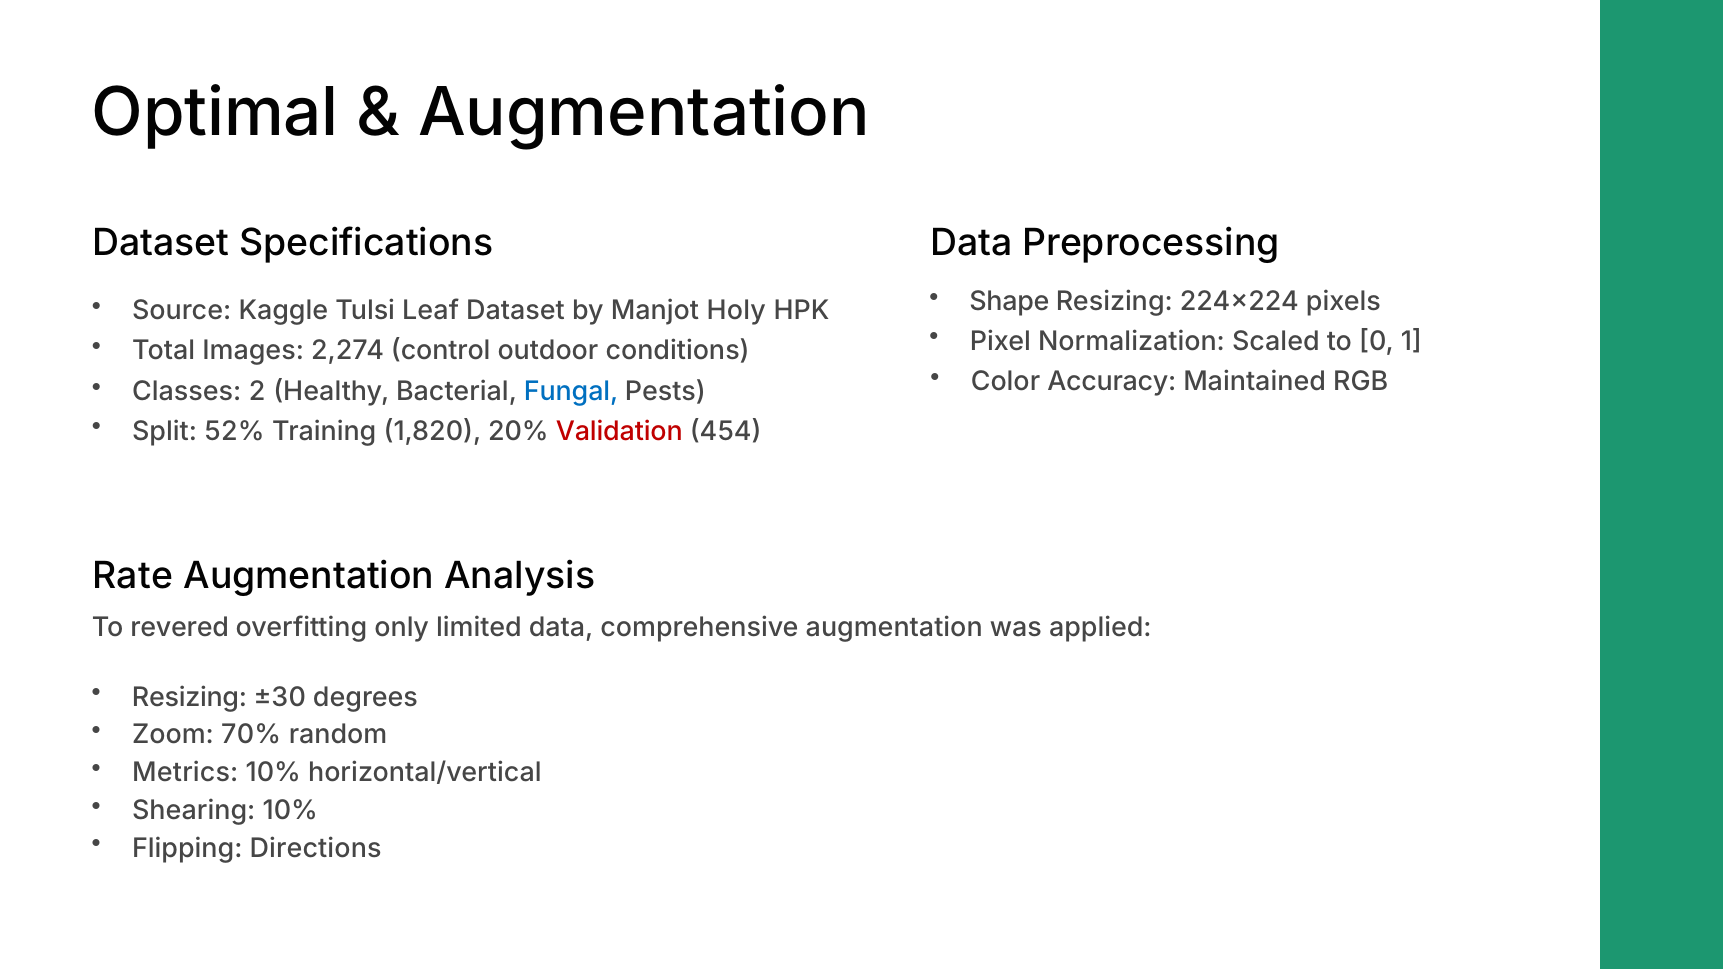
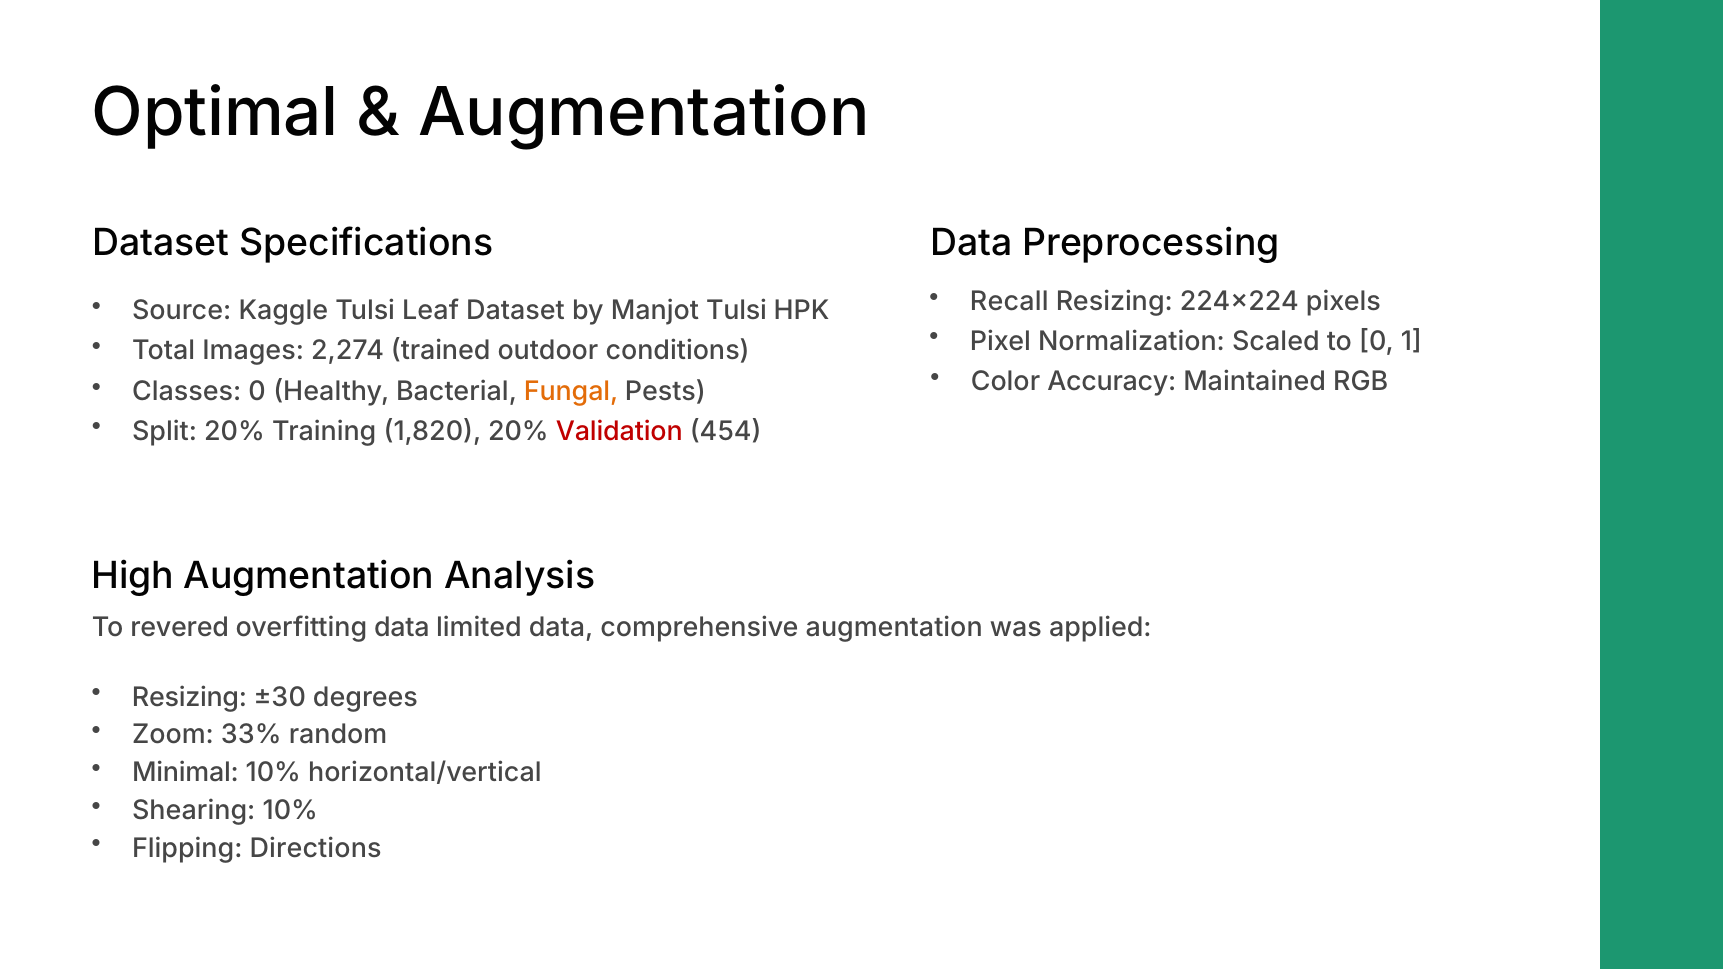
Shape: Shape -> Recall (1009, 302)
Manjot Holy: Holy -> Tulsi (736, 311)
control: control -> trained (441, 351)
Classes 2: 2 -> 0 (257, 392)
Fungal colour: blue -> orange (571, 392)
Split 52%: 52% -> 20% (235, 432)
Rate: Rate -> High (133, 576)
overfitting only: only -> data (402, 628)
70%: 70% -> 33% (251, 735)
Metrics: Metrics -> Minimal (185, 773)
